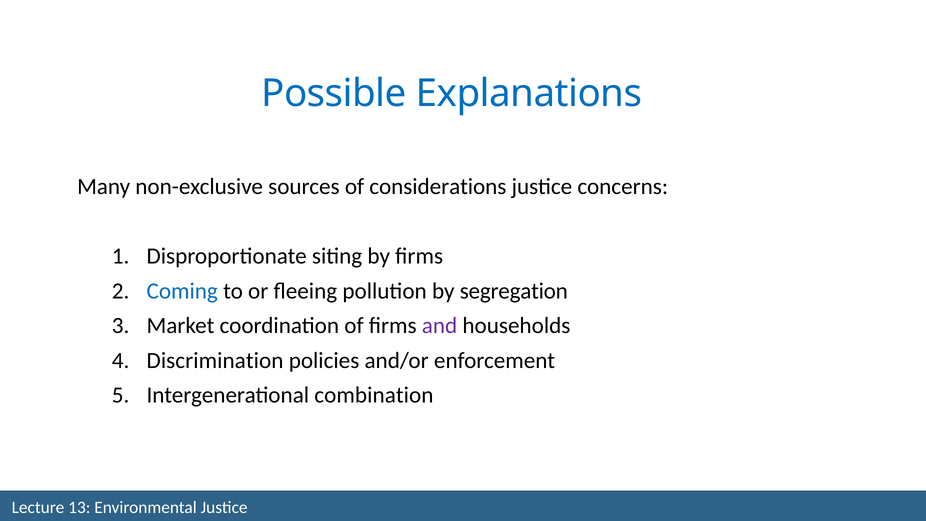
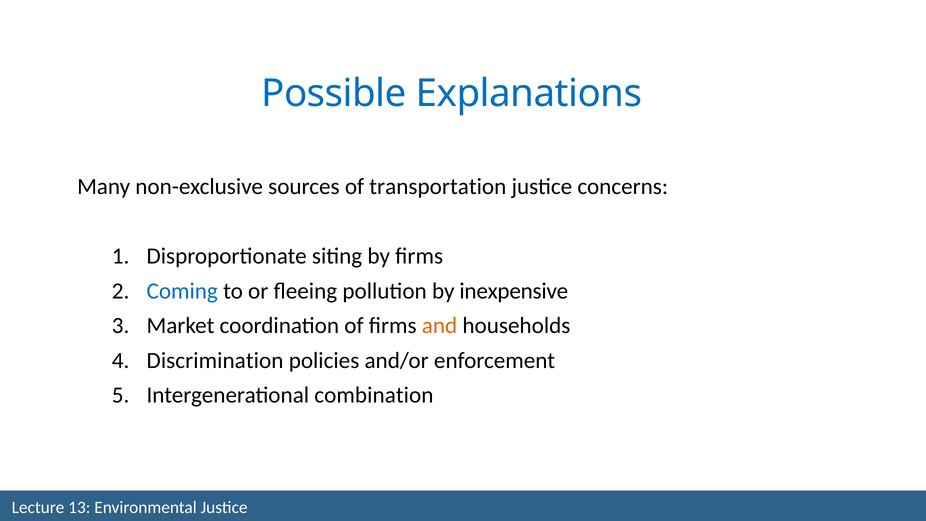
considerations: considerations -> transportation (438, 187)
segregation: segregation -> inexpensive (514, 291)
and colour: purple -> orange (440, 326)
